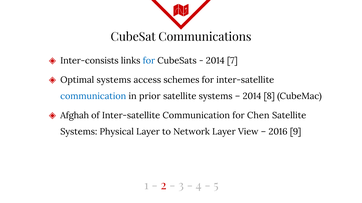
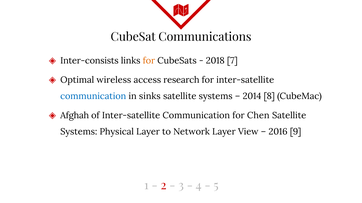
for colour: blue -> orange (149, 61)
2014: 2014 -> 2018 (215, 61)
Optimal systems: systems -> wireless (114, 80)
schemes: schemes -> research (181, 80)
prior: prior -> sinks (150, 97)
